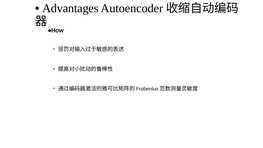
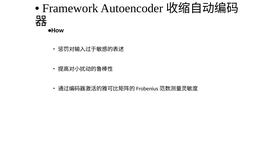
Advantages: Advantages -> Framework (70, 8)
